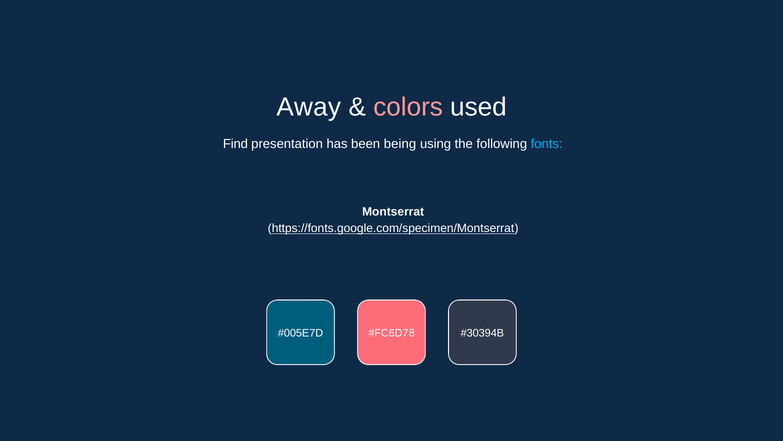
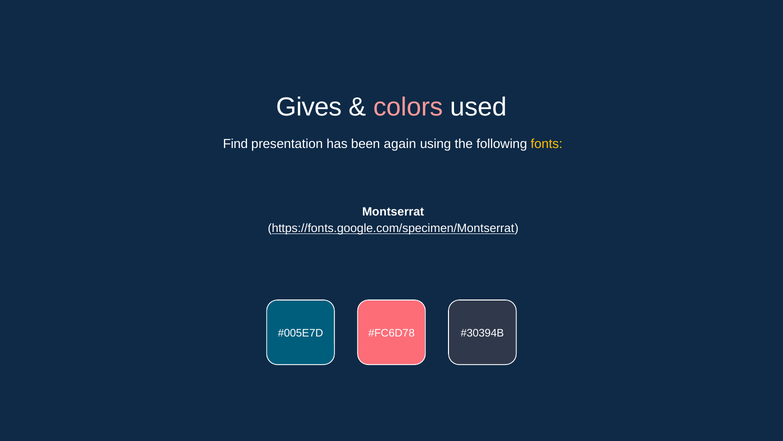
Away: Away -> Gives (309, 107)
being: being -> again (400, 144)
fonts colour: light blue -> yellow (547, 144)
